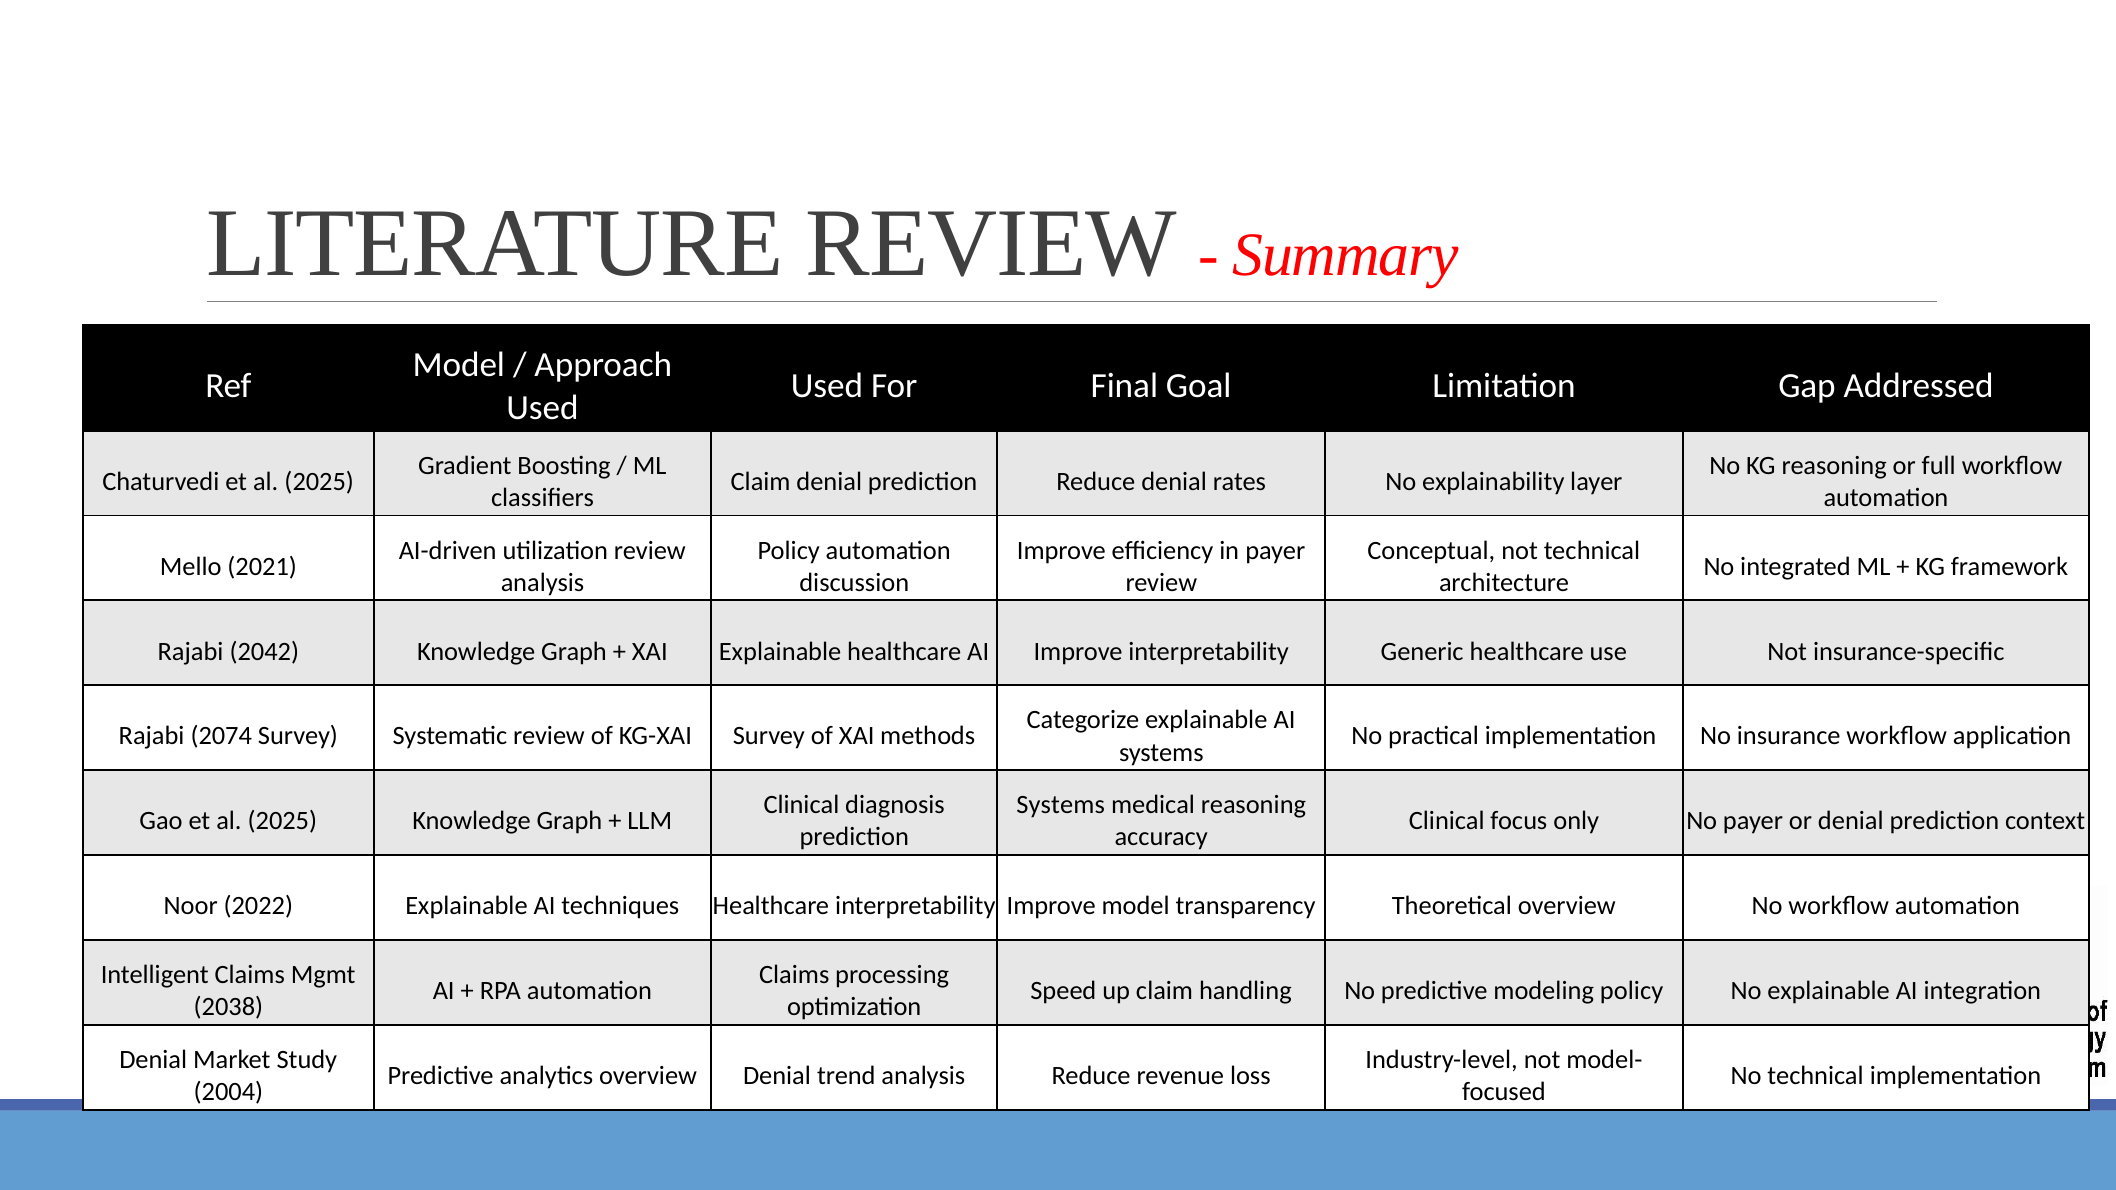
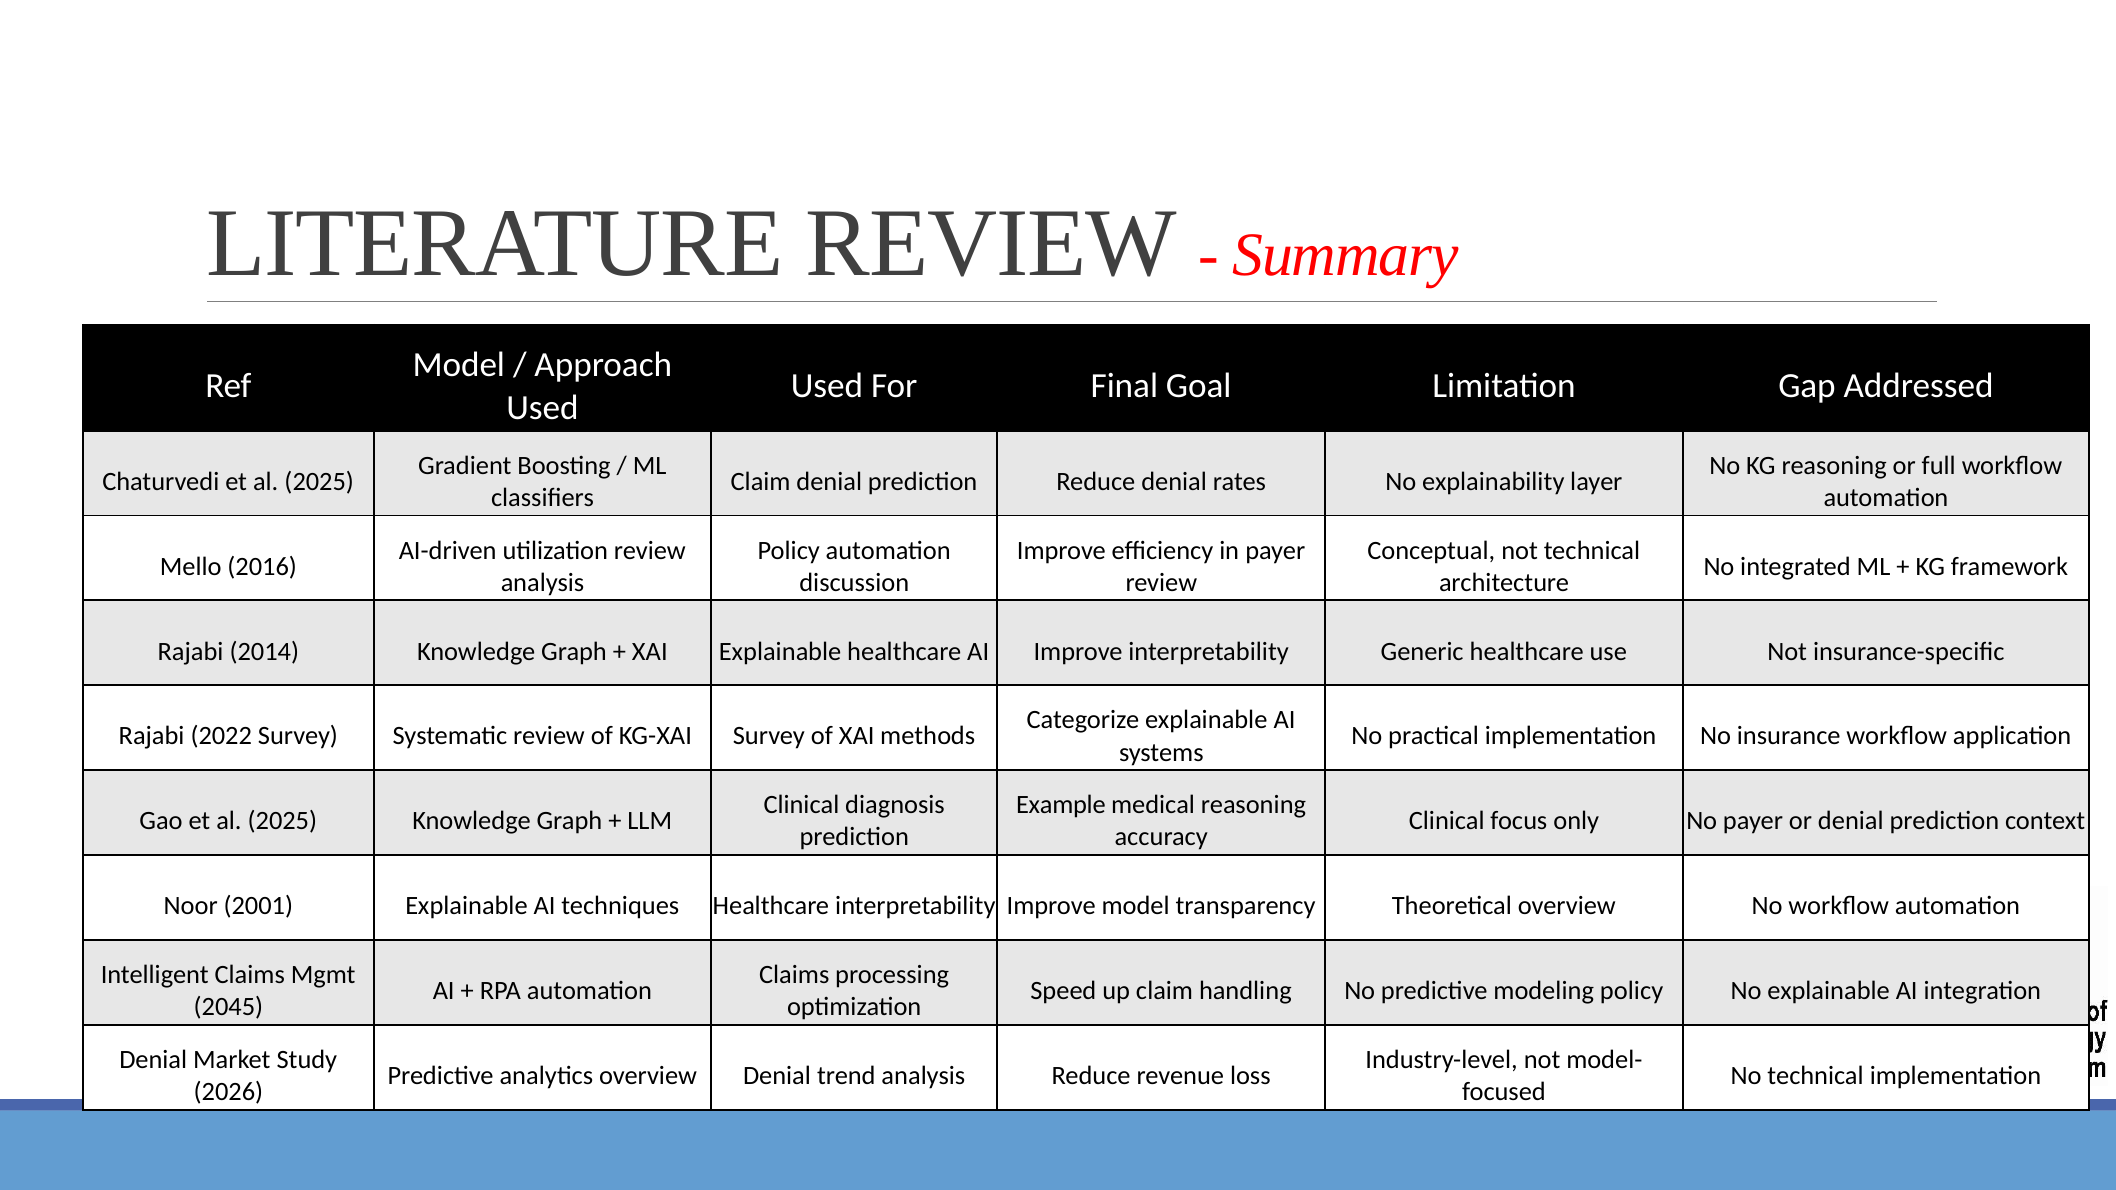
2021: 2021 -> 2016 (262, 567)
2042: 2042 -> 2014 (264, 651)
2074: 2074 -> 2022 (221, 736)
Systems: Systems -> Example (1061, 805)
2022: 2022 -> 2001 (258, 906)
2038: 2038 -> 2045 (228, 1007)
2004: 2004 -> 2026 (228, 1092)
